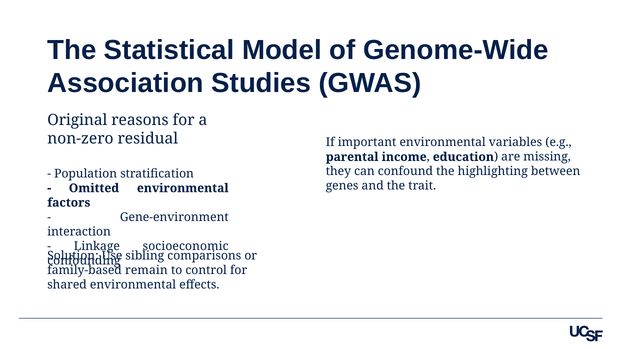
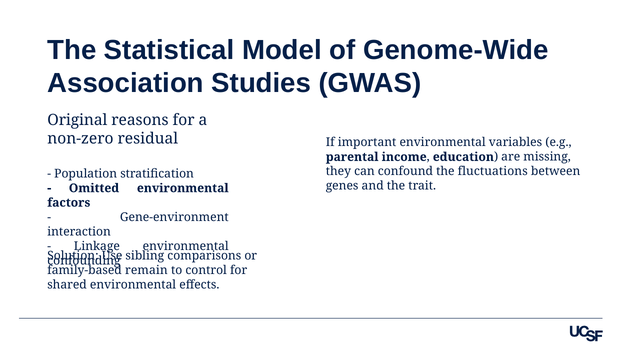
highlighting: highlighting -> fluctuations (493, 172)
Linkage socioeconomic: socioeconomic -> environmental (186, 246)
